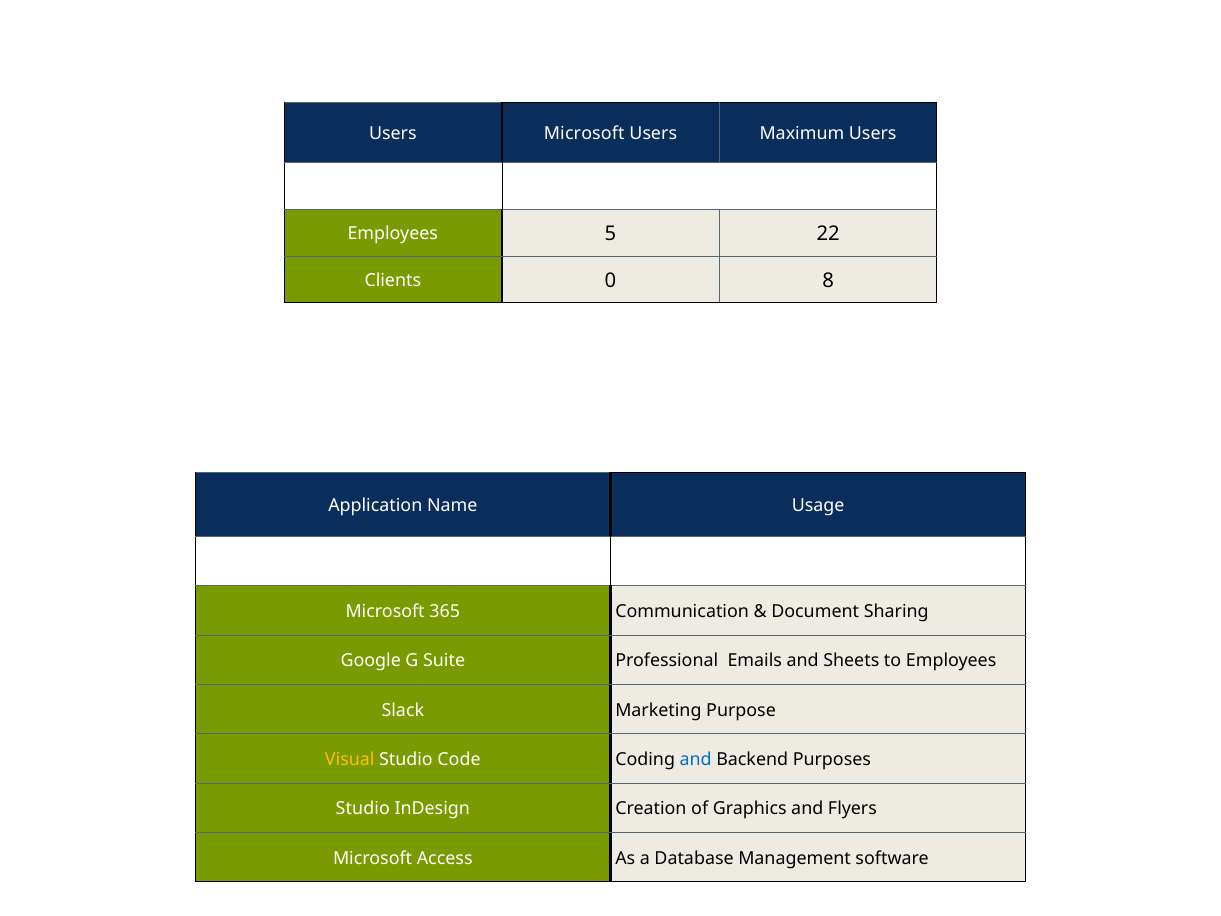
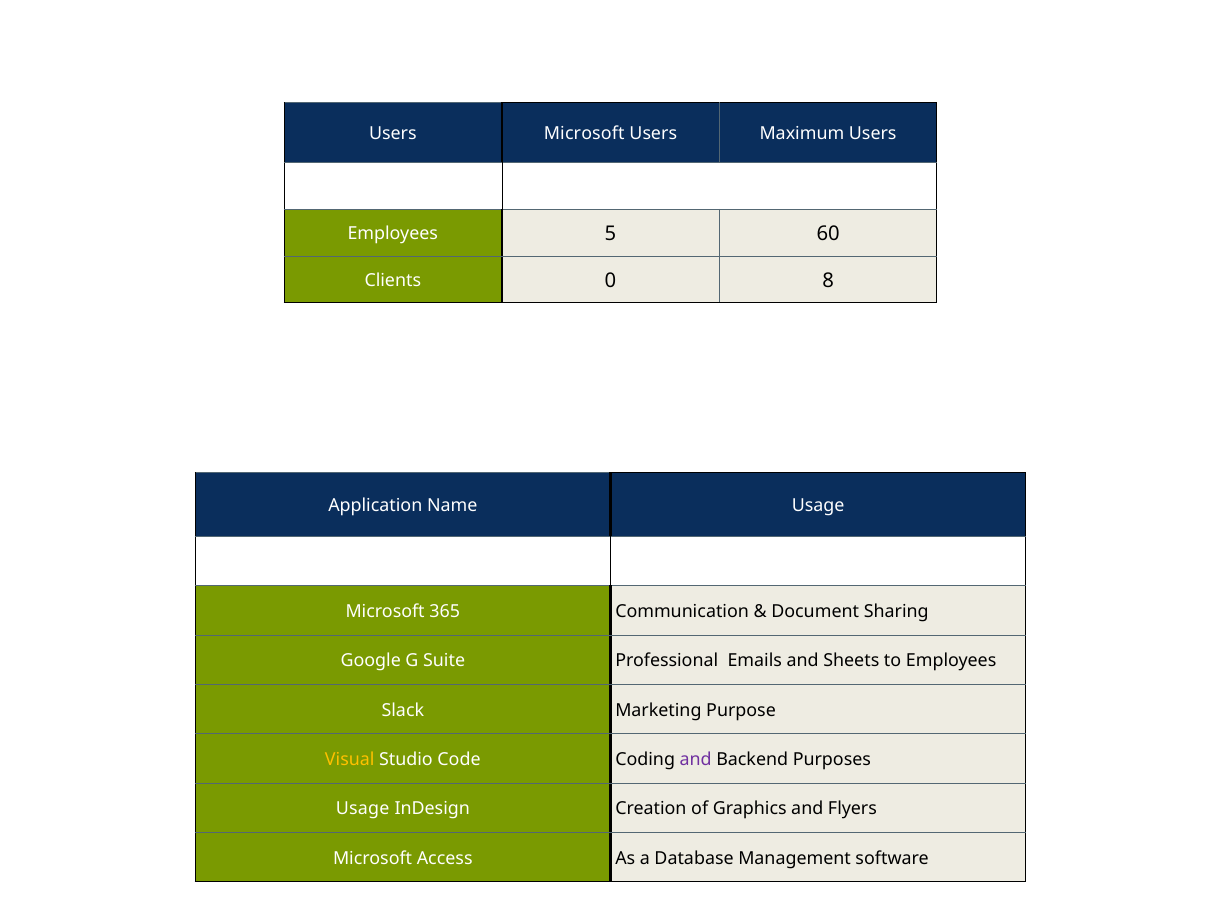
22: 22 -> 60 (828, 234)
and colour: blue -> purple (696, 759)
Studio: Studio -> Usage (363, 809)
